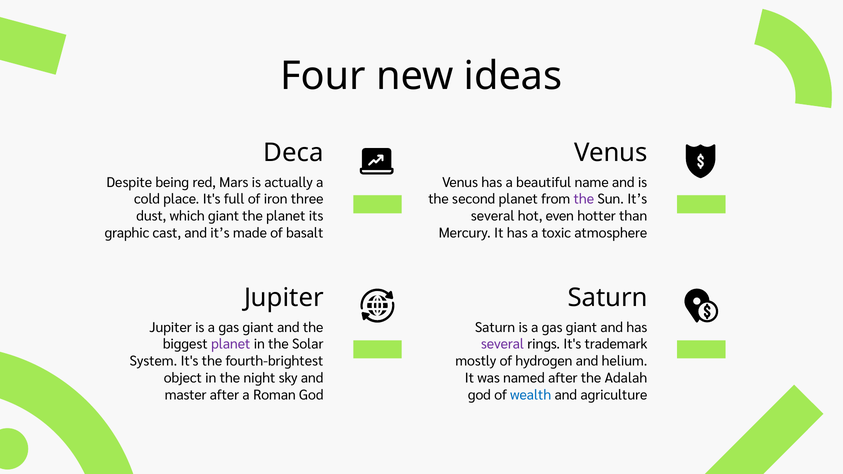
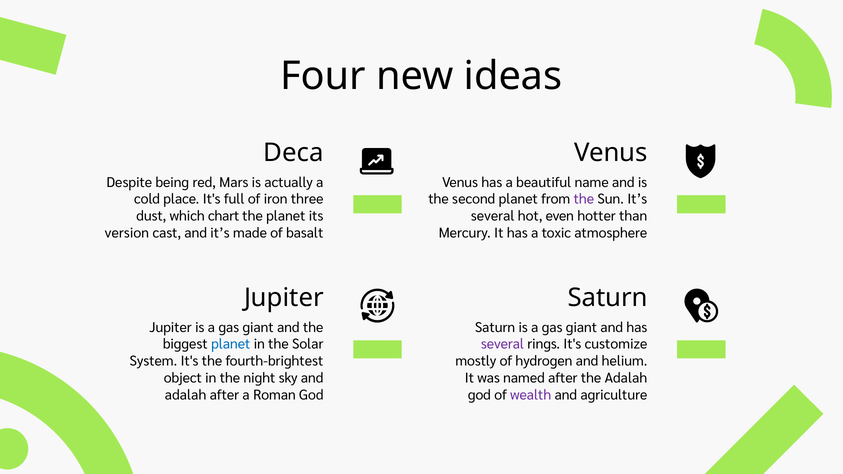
which giant: giant -> chart (224, 216)
graphic: graphic -> version (127, 233)
planet colour: purple -> blue (231, 345)
trademark: trademark -> customize (616, 345)
master: master -> adalah (186, 395)
wealth colour: blue -> purple (531, 395)
